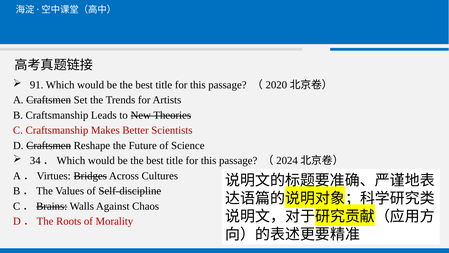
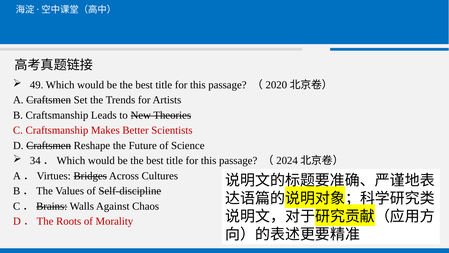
91: 91 -> 49 (37, 85)
